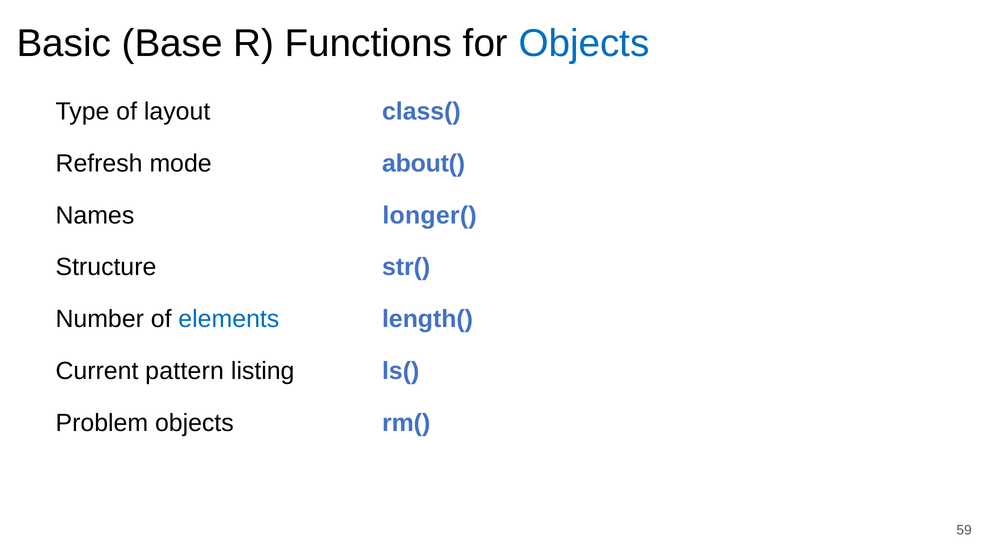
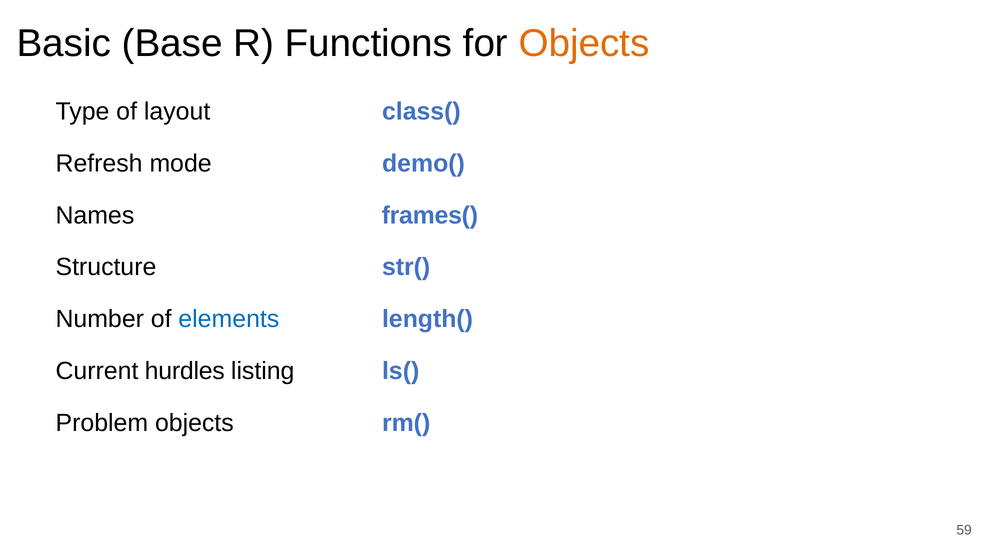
Objects colour: blue -> orange (584, 43)
about(: about( -> demo( (423, 163)
longer(: longer( -> frames( (430, 215)
pattern: pattern -> hurdles (185, 371)
